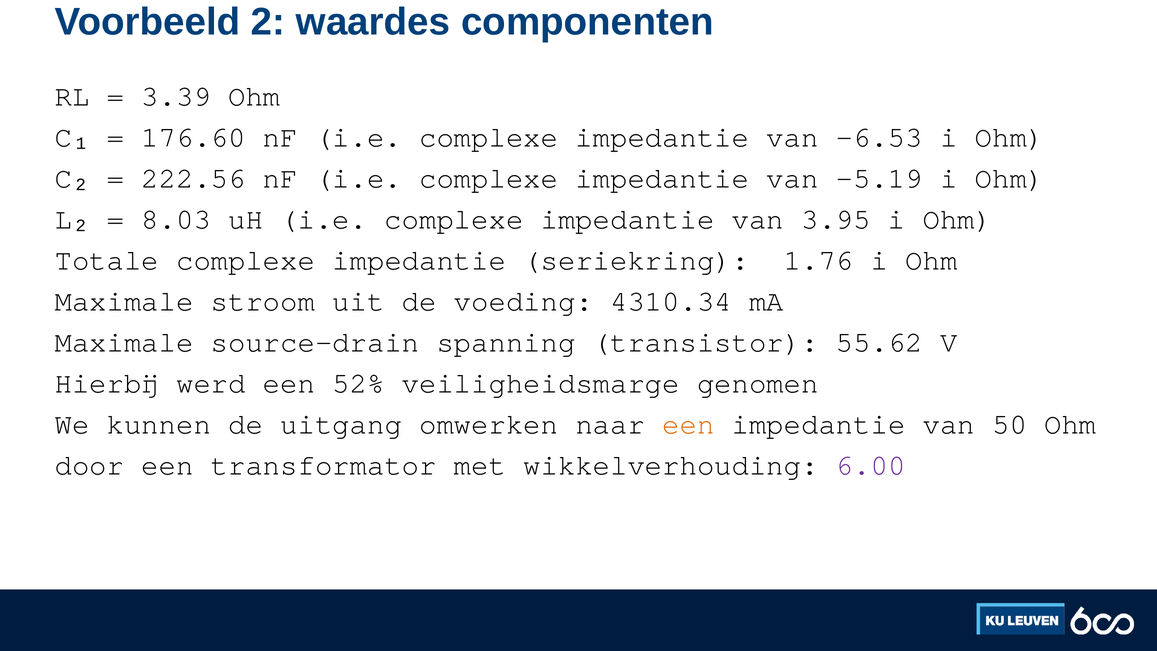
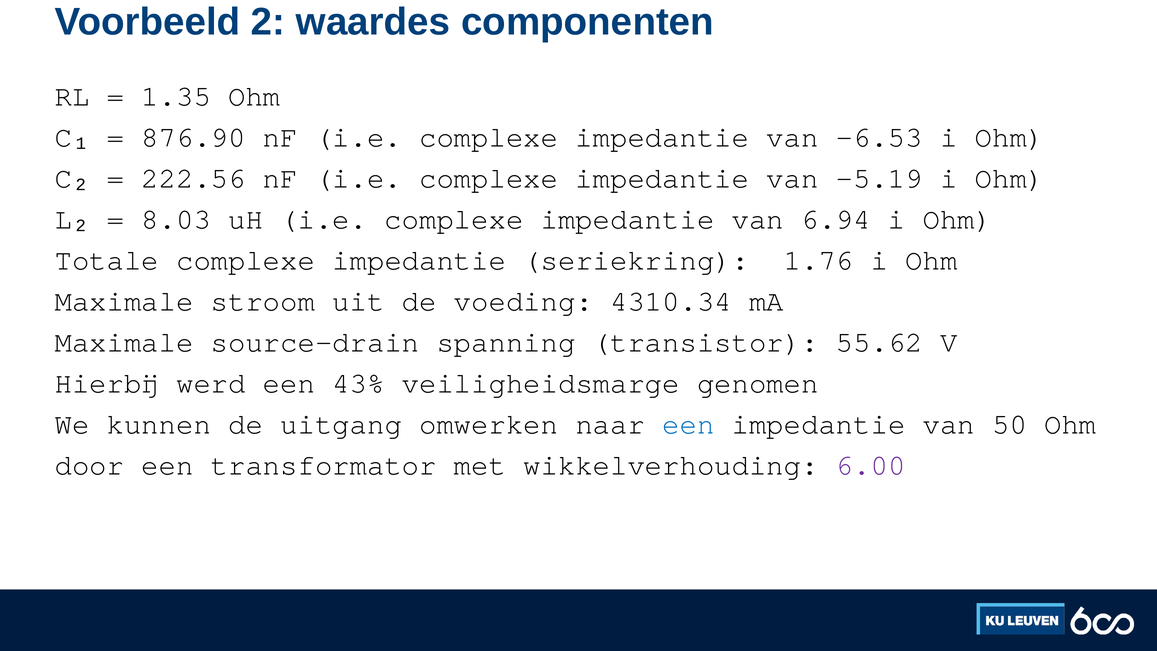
3.39: 3.39 -> 1.35 (176, 96)
176.60: 176.60 -> 876.90 (194, 137)
3.95: 3.95 -> 6.94 (836, 219)
52%: 52% -> 43% (358, 383)
een colour: orange -> blue (688, 424)
